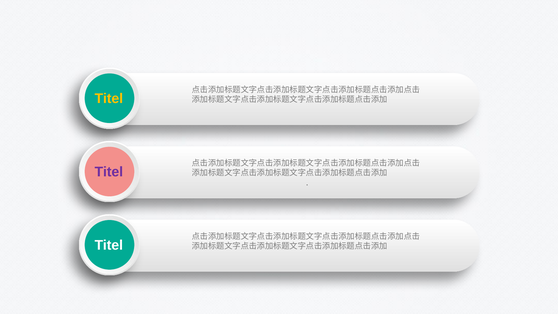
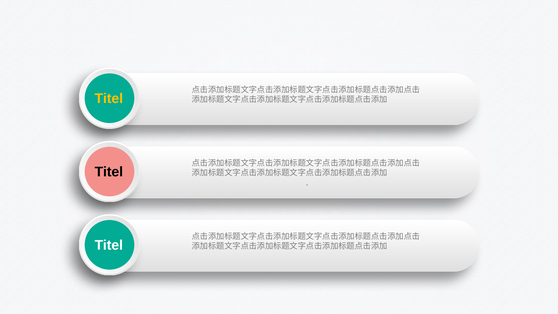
Titel colour: purple -> black (109, 172)
